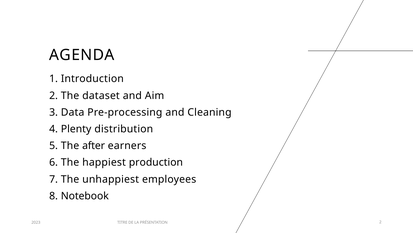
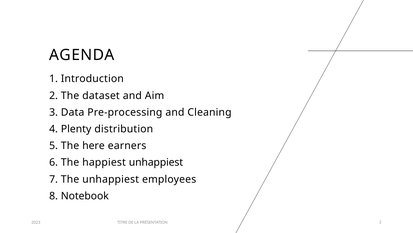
after: after -> here (93, 145)
happiest production: production -> unhappiest (156, 162)
